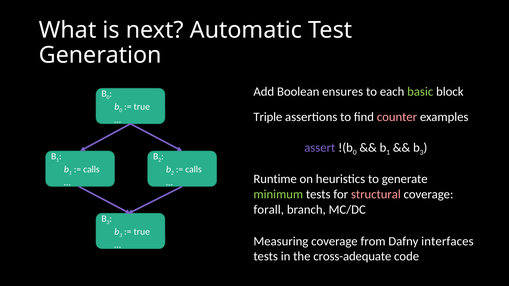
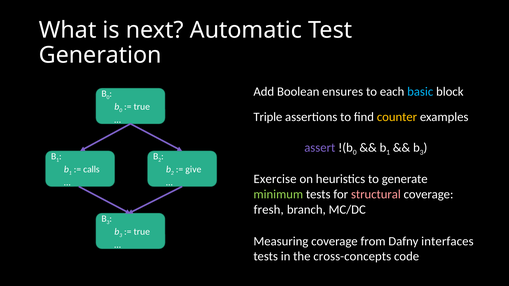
basic colour: light green -> light blue (420, 92)
counter colour: pink -> yellow (397, 117)
calls: calls -> give (193, 170)
Runtime: Runtime -> Exercise (275, 179)
forall: forall -> fresh (269, 210)
cross-adequate: cross-adequate -> cross-concepts (352, 257)
